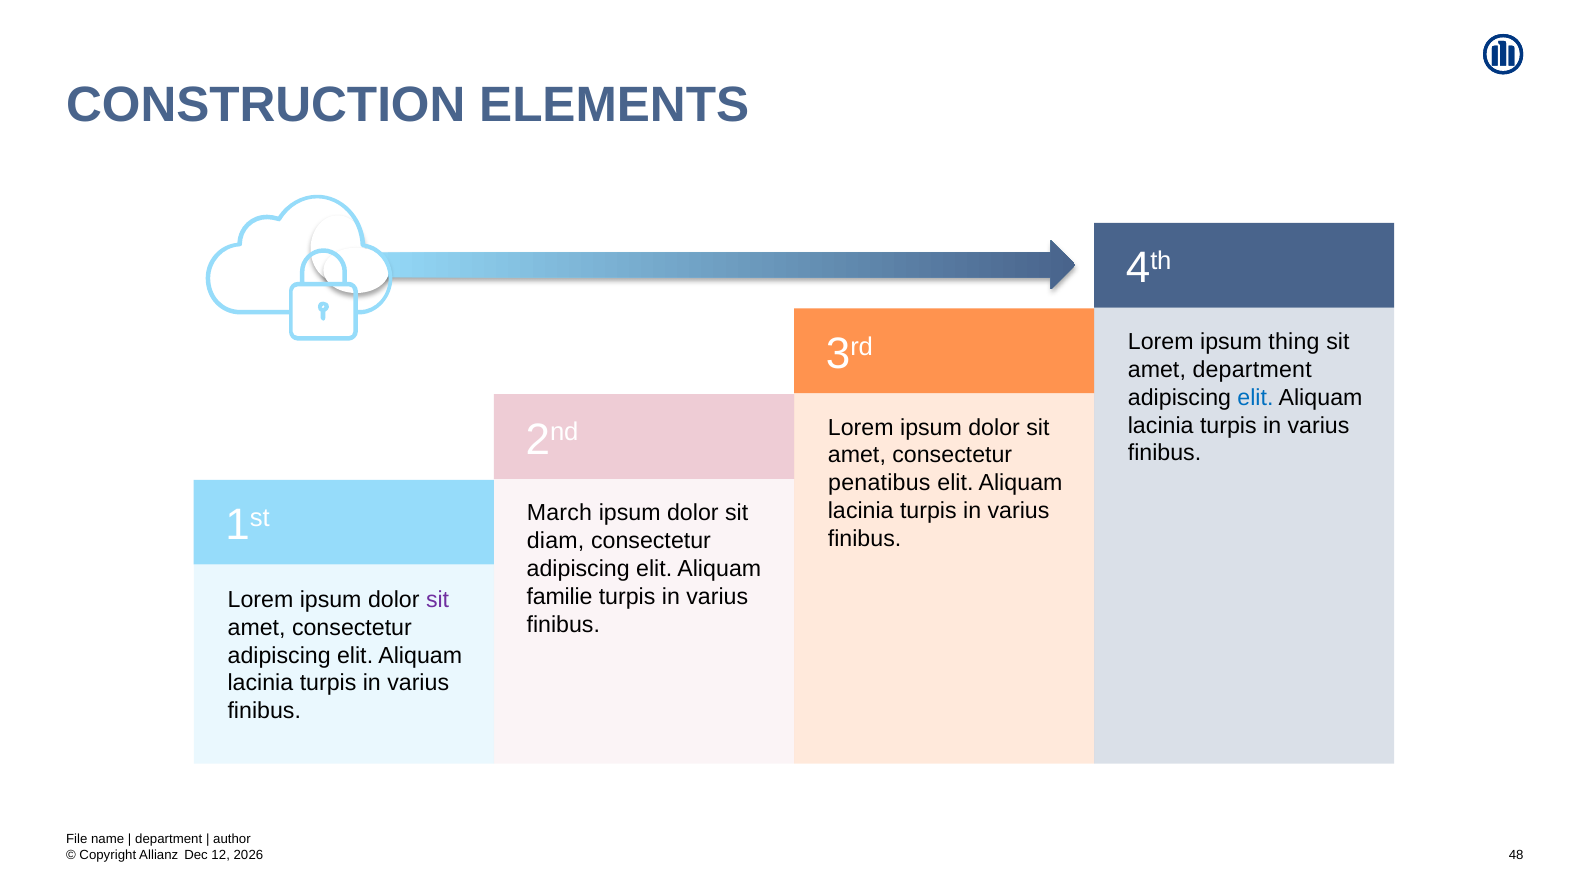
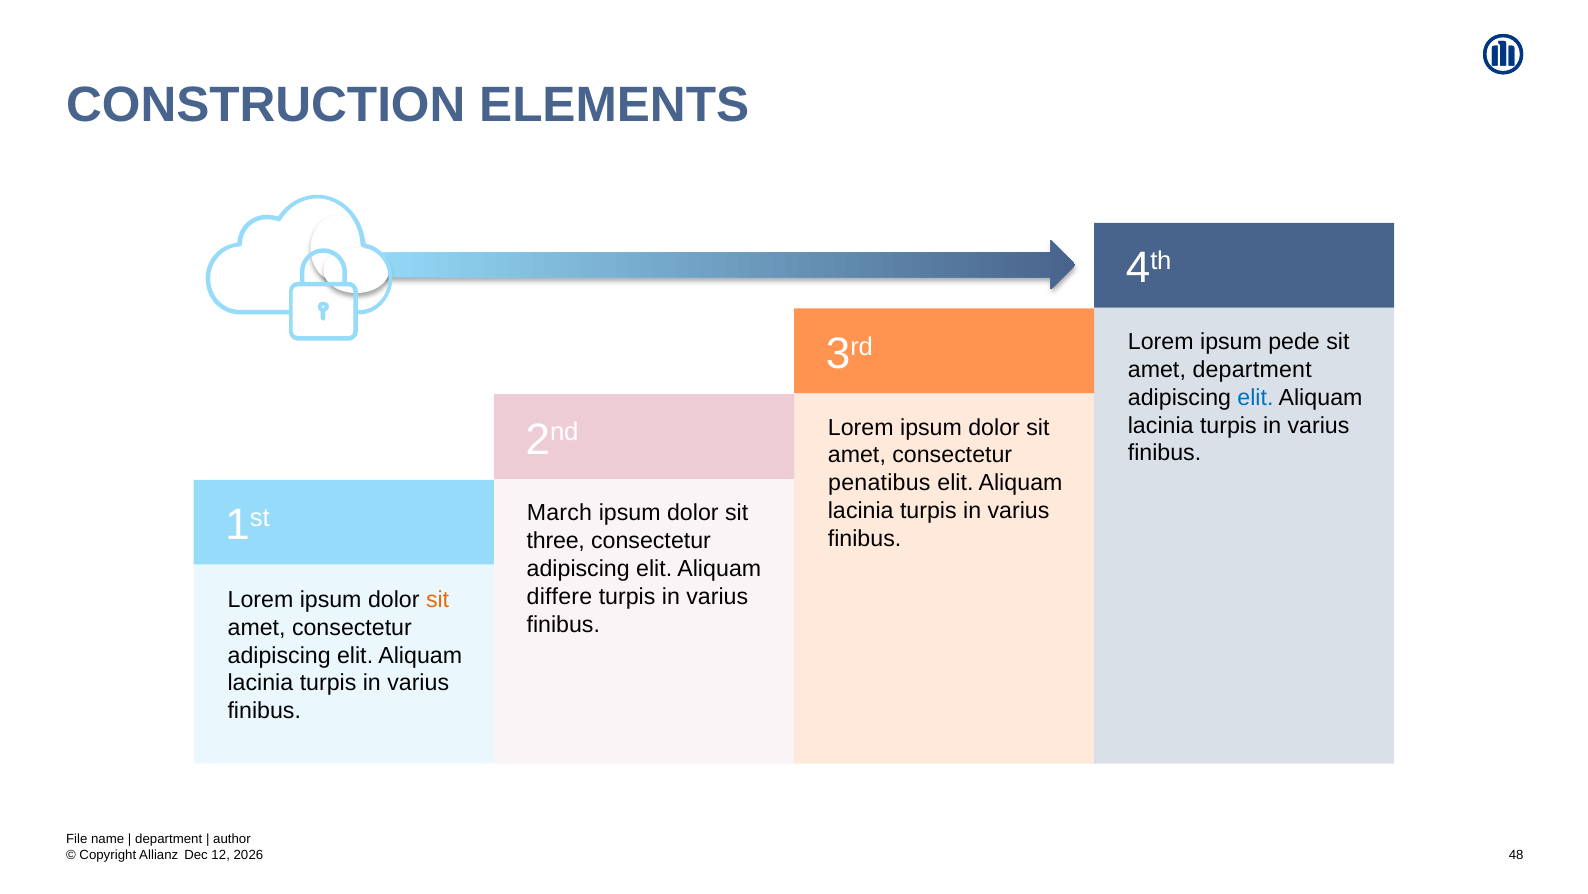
thing: thing -> pede (1294, 342)
diam: diam -> three (556, 541)
familie: familie -> differe (559, 596)
sit colour: purple -> orange (438, 600)
